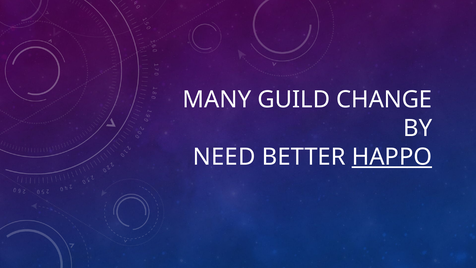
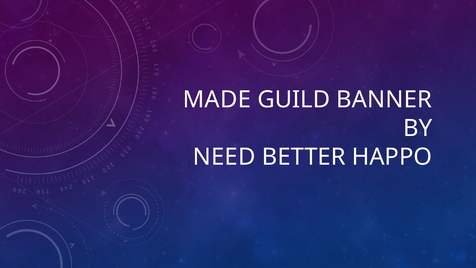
MANY: MANY -> MADE (217, 100)
CHANGE: CHANGE -> BANNER (384, 100)
HAPPO underline: present -> none (392, 157)
